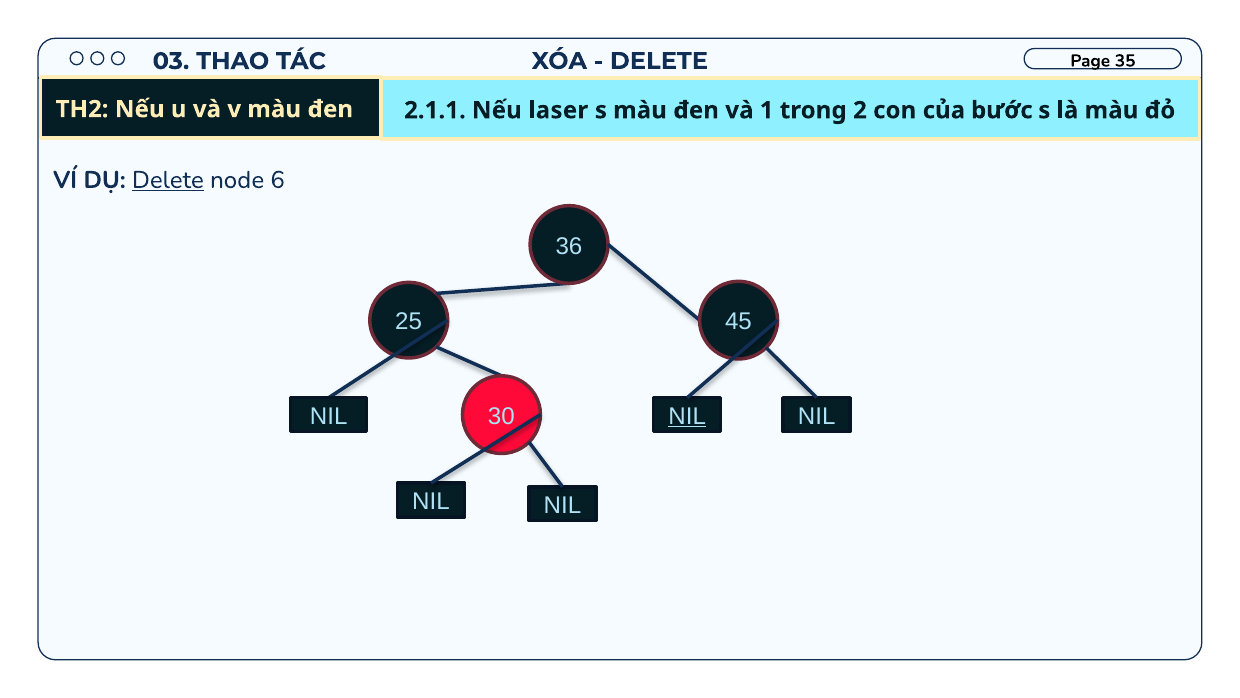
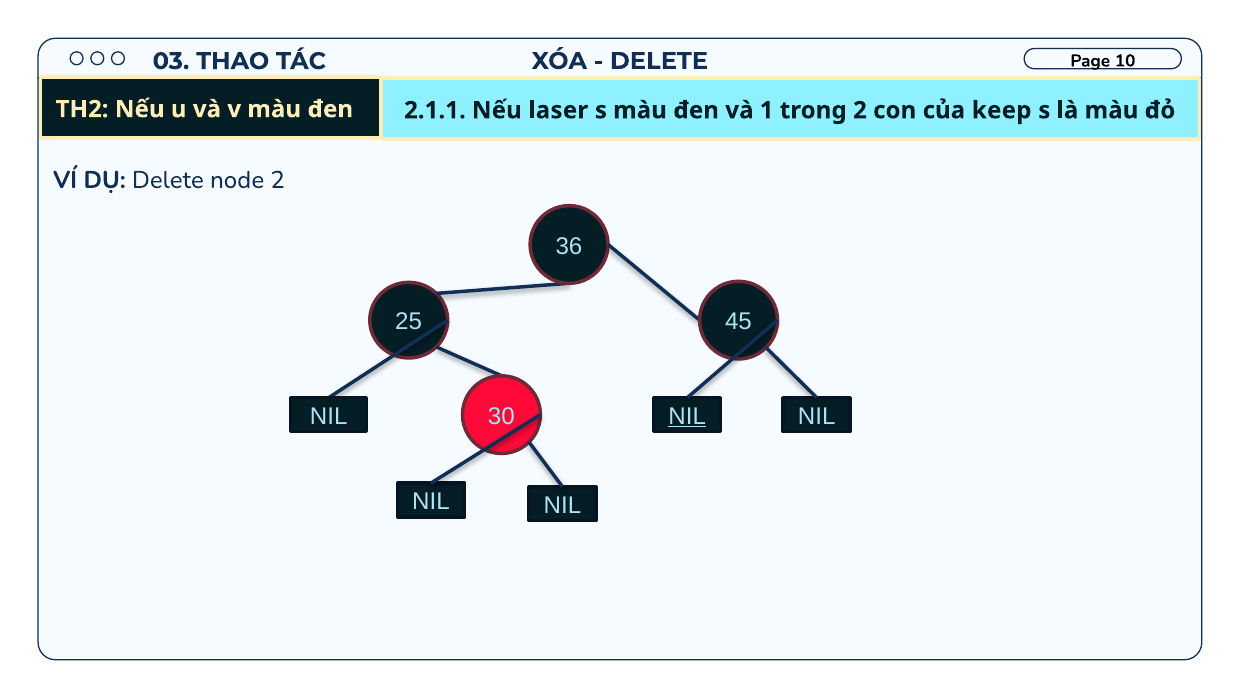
35: 35 -> 10 (1125, 61)
bước: bước -> keep (1002, 110)
Delete underline: present -> none (168, 180)
node 6: 6 -> 2 (278, 180)
